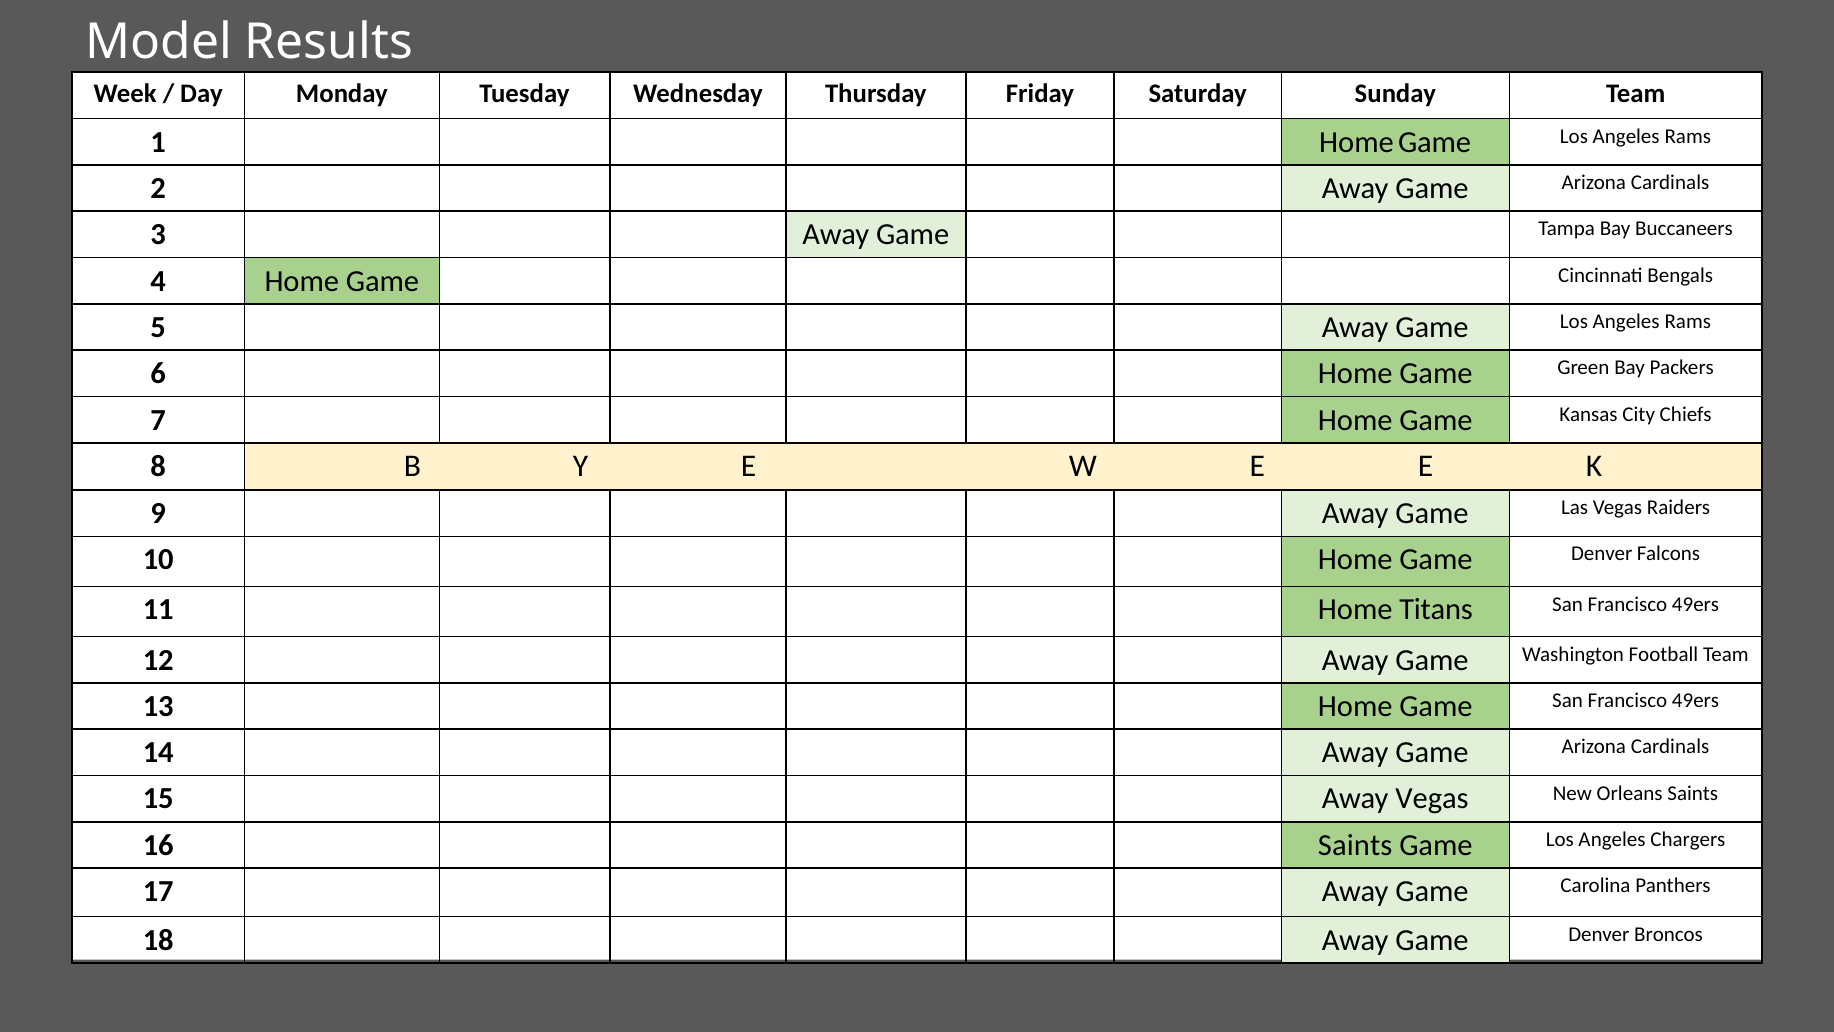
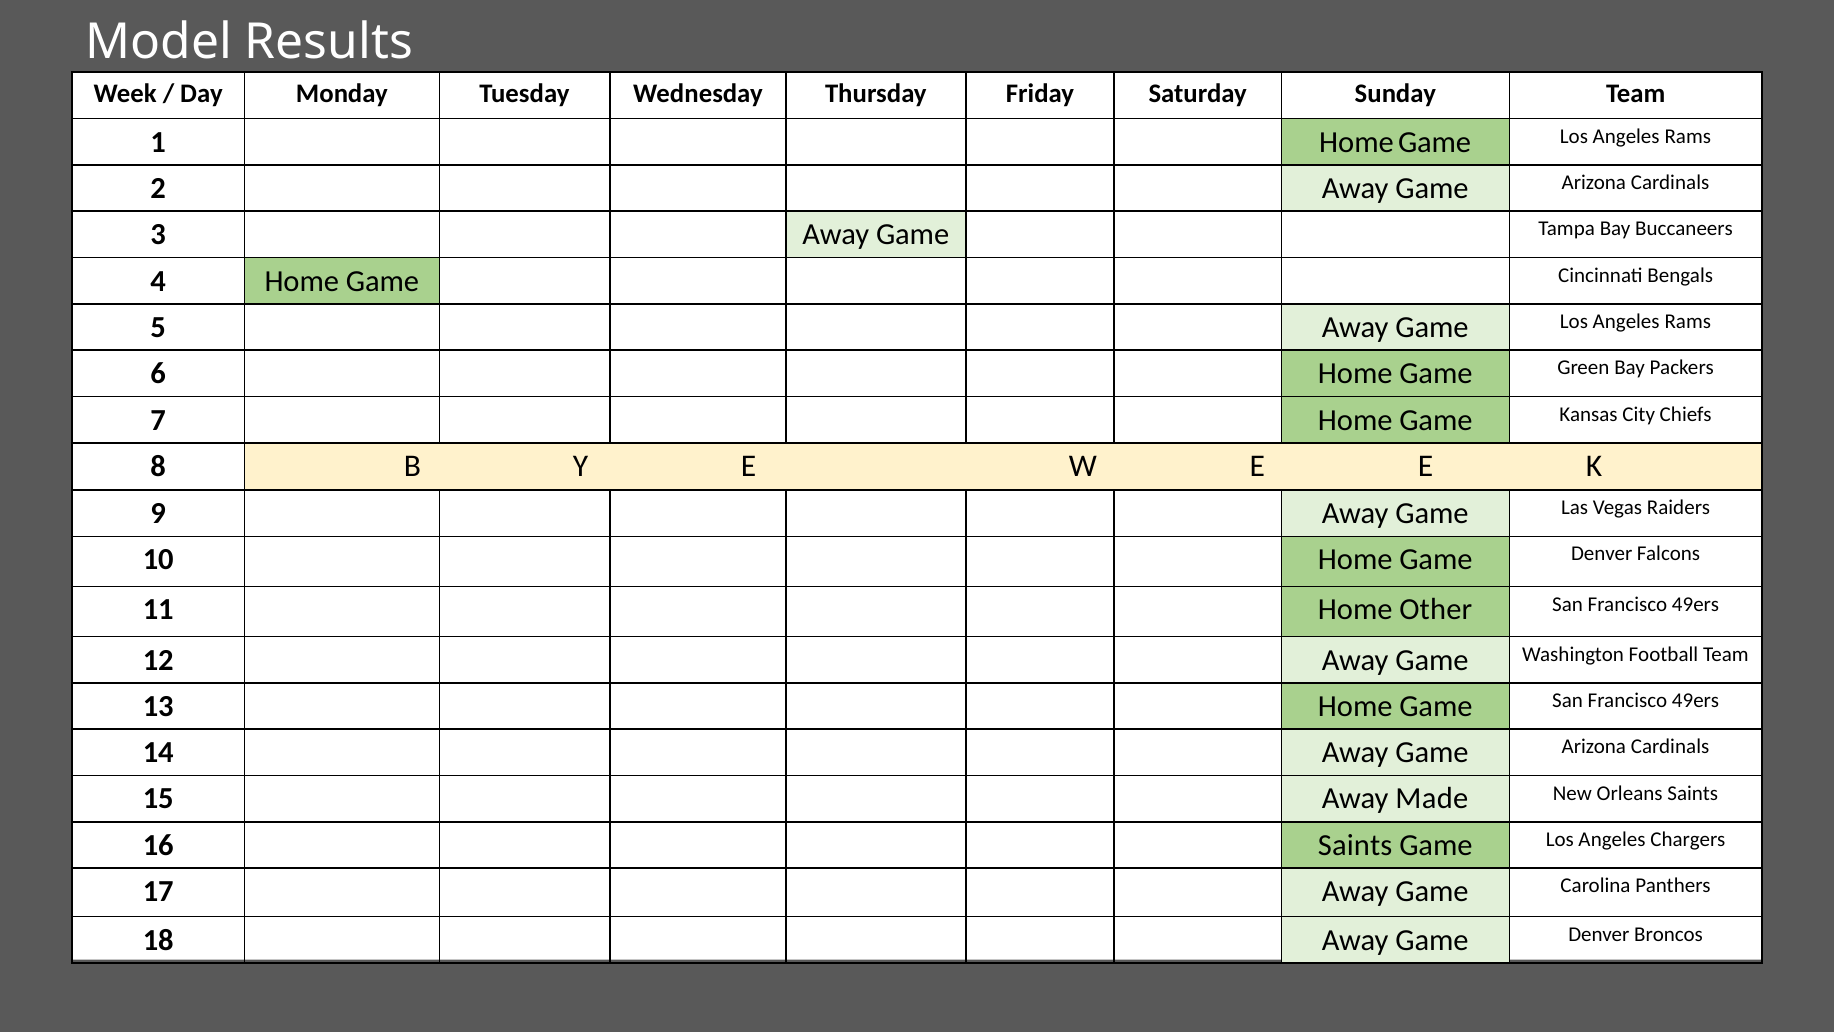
Titans: Titans -> Other (1436, 610)
Away Vegas: Vegas -> Made (1432, 799)
